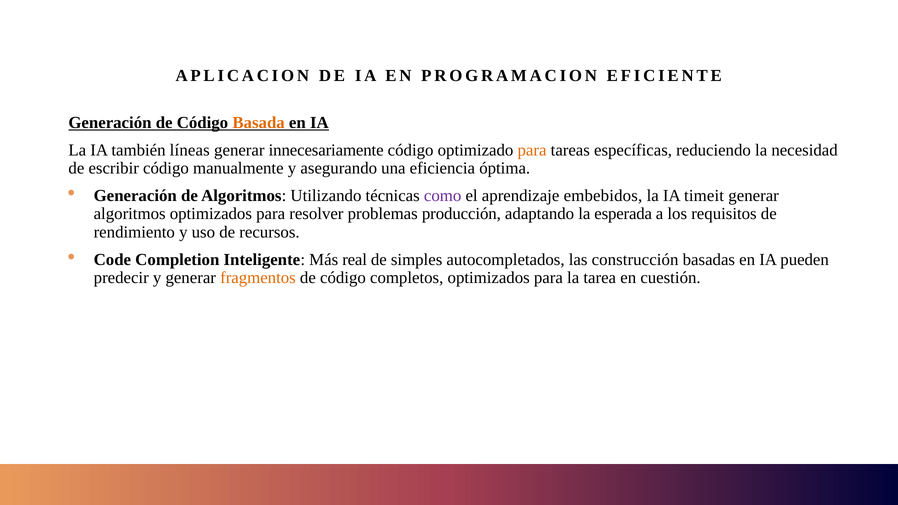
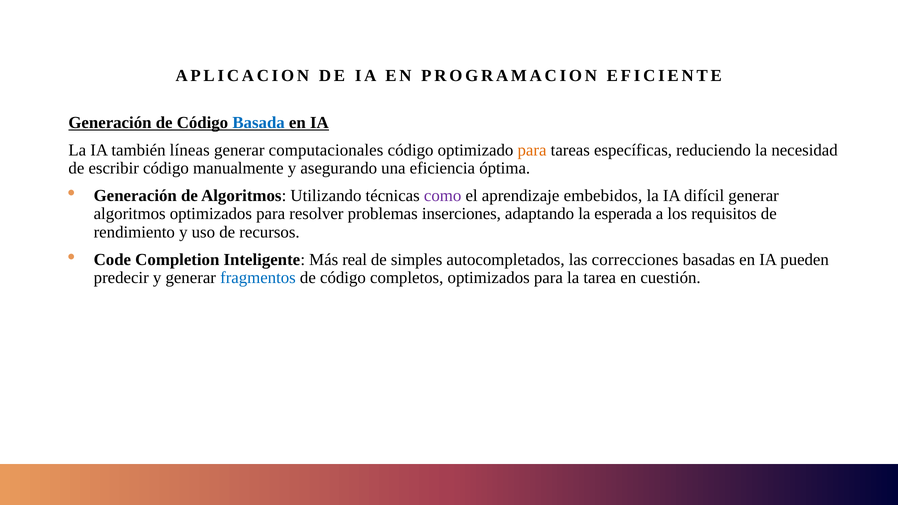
Basada colour: orange -> blue (259, 122)
innecesariamente: innecesariamente -> computacionales (326, 150)
timeit: timeit -> difícil (704, 196)
producción: producción -> inserciones (461, 214)
construcción: construcción -> correcciones (635, 260)
fragmentos colour: orange -> blue (258, 278)
